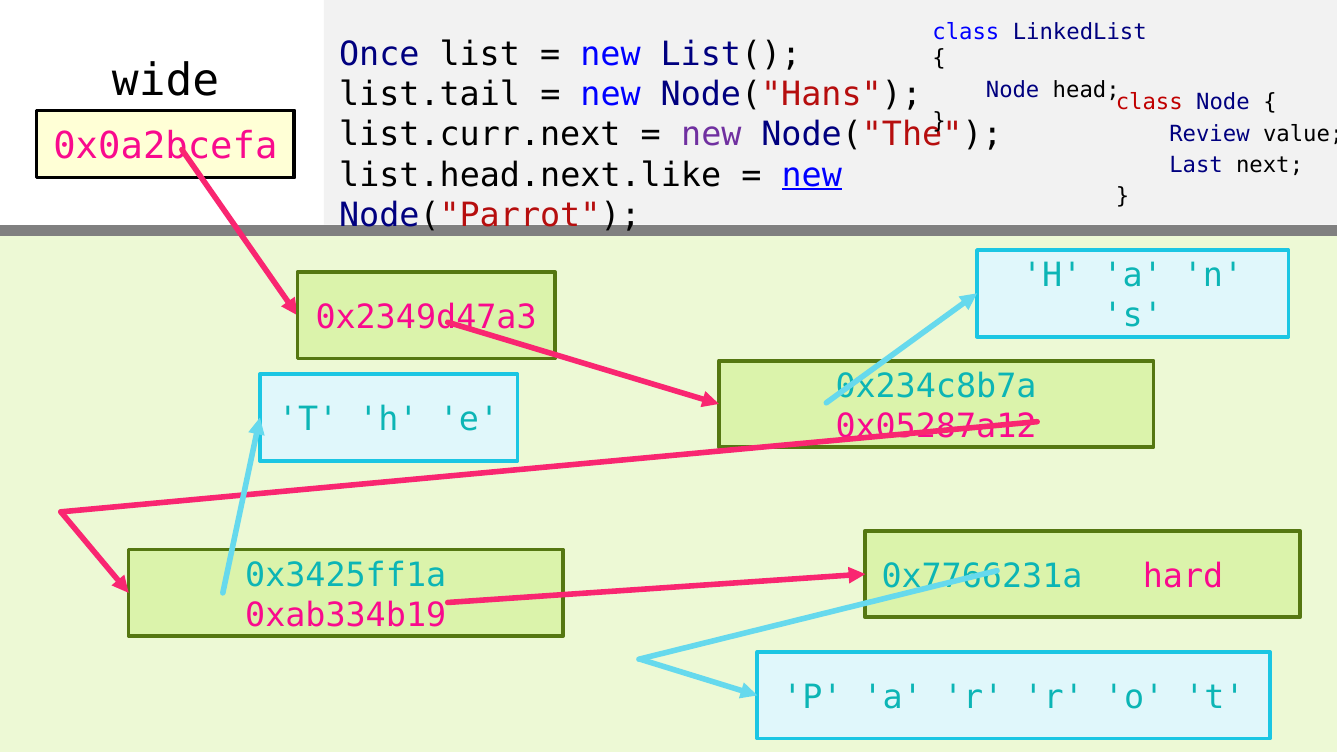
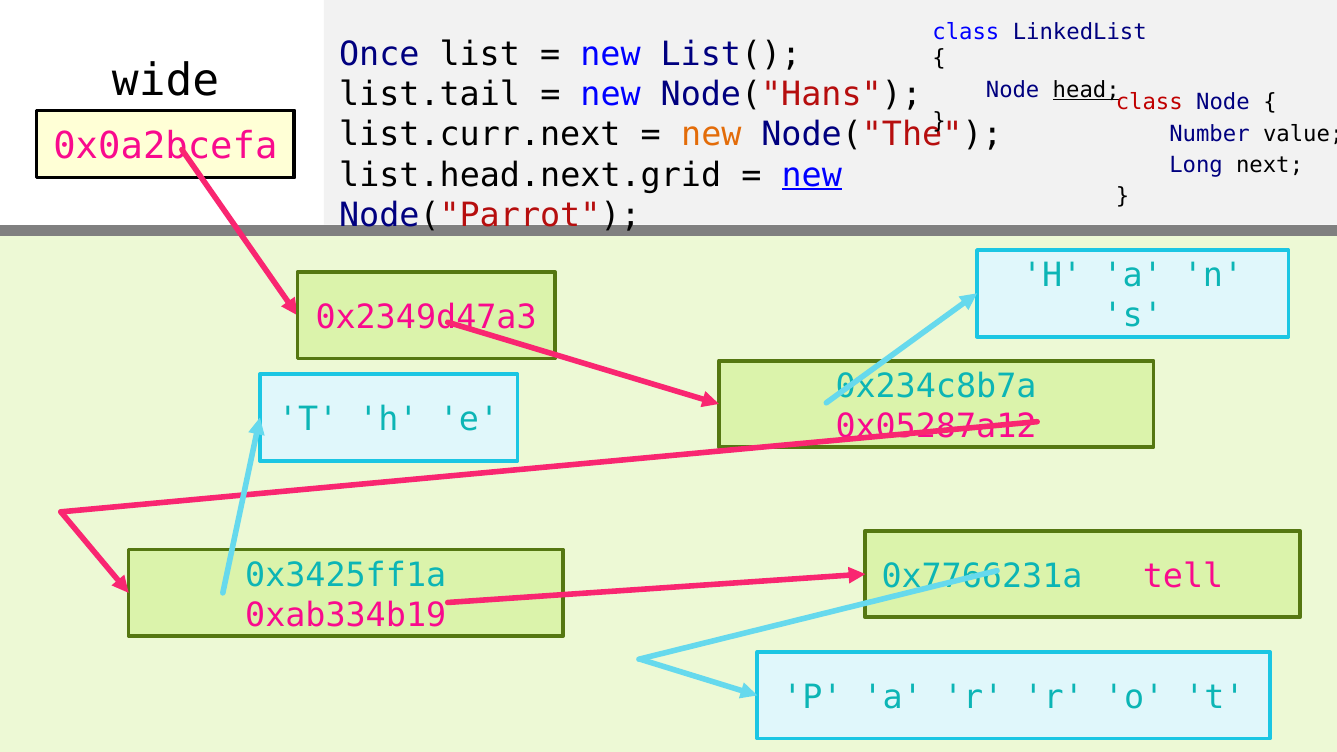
head underline: none -> present (1086, 90)
new colour: purple -> orange (711, 135)
Review: Review -> Number (1209, 134)
Last: Last -> Long (1196, 165)
list.head.next.like: list.head.next.like -> list.head.next.grid (530, 175)
hard: hard -> tell (1183, 576)
